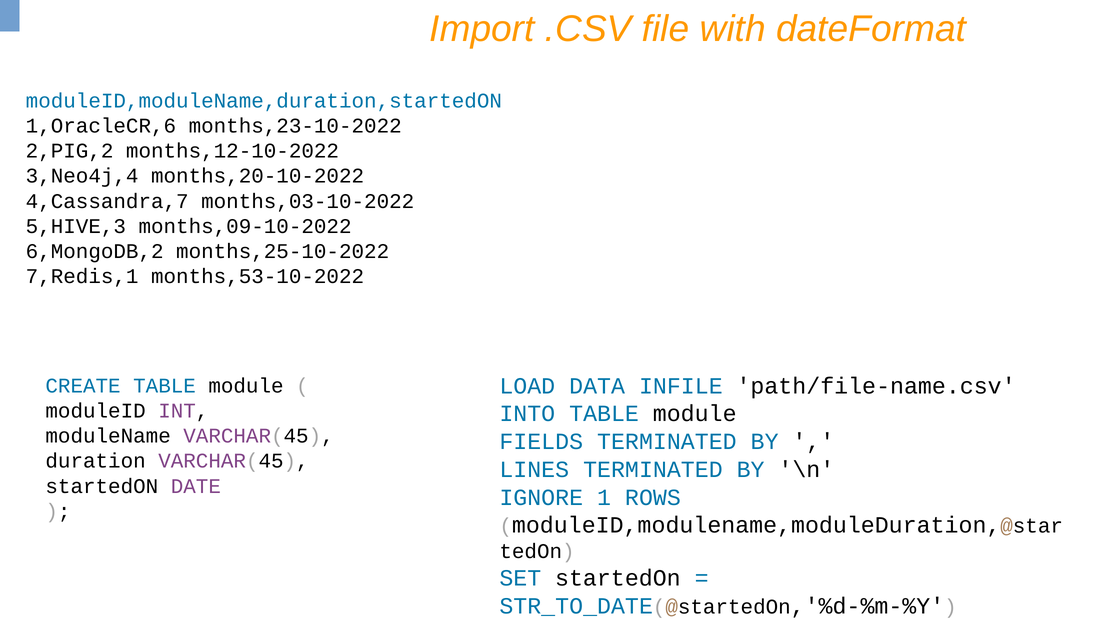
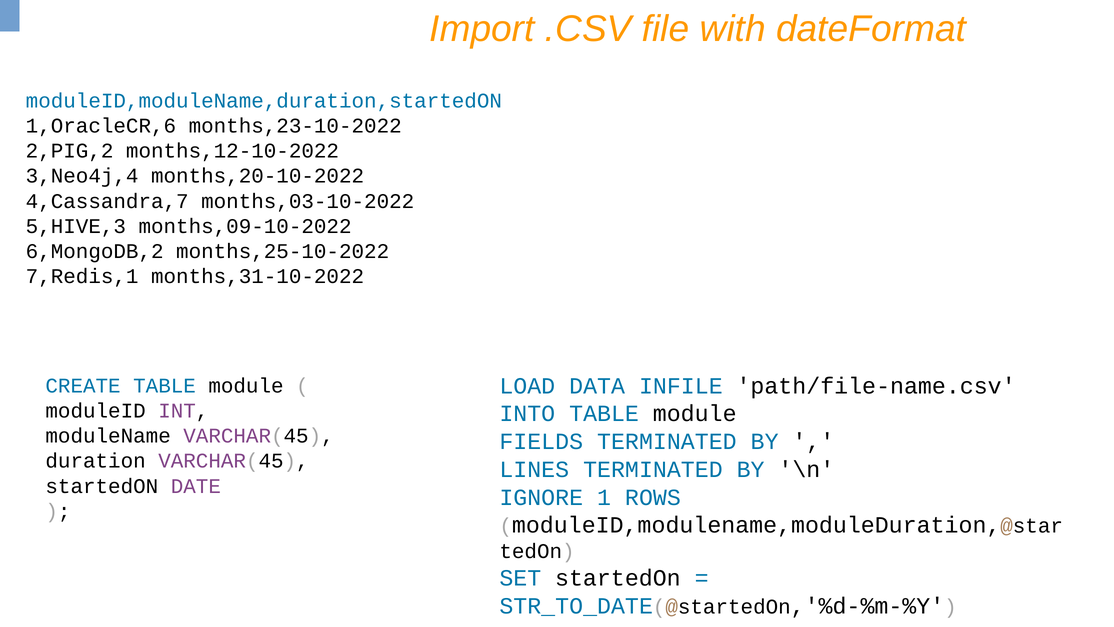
months,53-10-2022: months,53-10-2022 -> months,31-10-2022 (258, 276)
